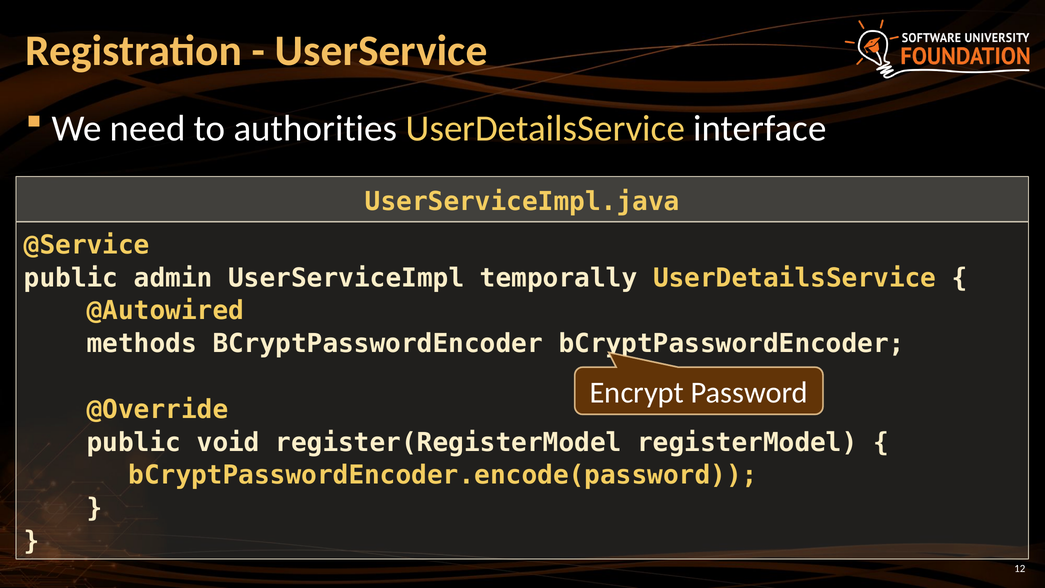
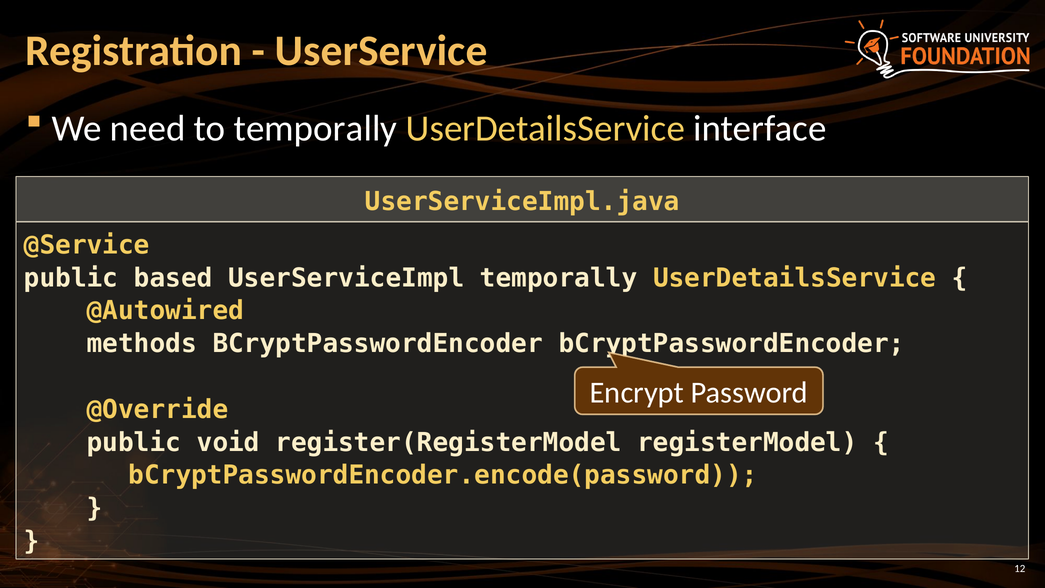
to authorities: authorities -> temporally (315, 129)
admin: admin -> based (173, 278)
